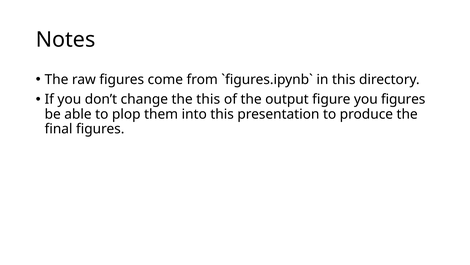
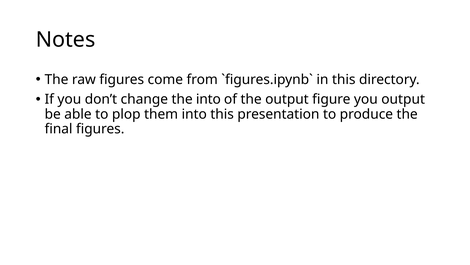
the this: this -> into (208, 99)
you figures: figures -> output (403, 99)
